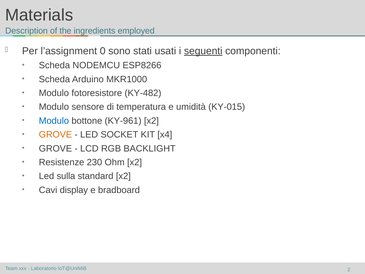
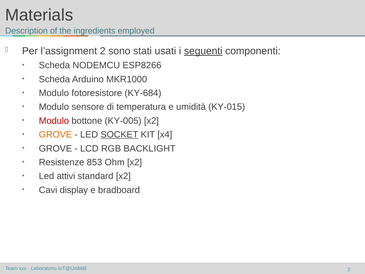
l’assignment 0: 0 -> 2 (103, 51)
KY‑482: KY‑482 -> KY‑684 (143, 93)
Modulo colour: blue -> red (54, 121)
KY‑961: KY‑961 -> KY‑005 (123, 121)
SOCKET underline: none -> present (119, 135)
230: 230 -> 853 (94, 162)
sulla: sulla -> attivi (66, 176)
